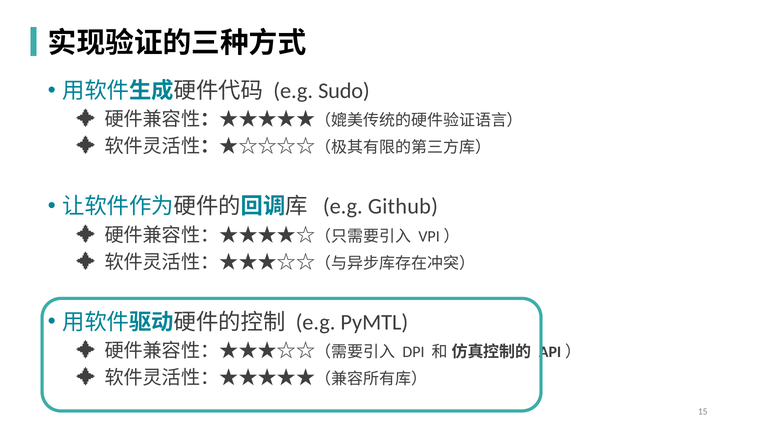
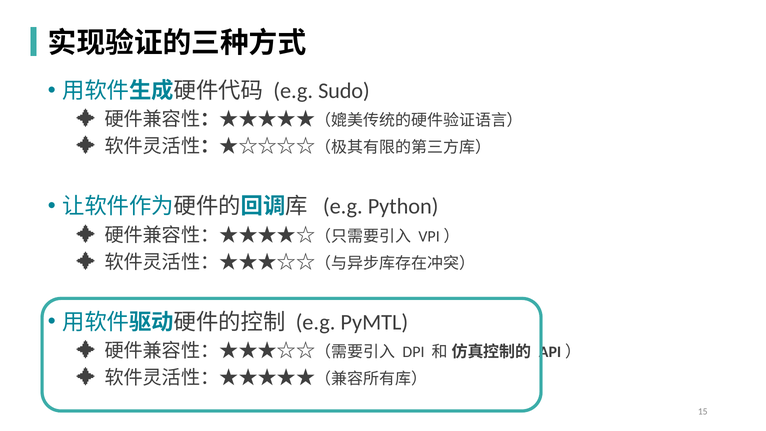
Github: Github -> Python (403, 207)
